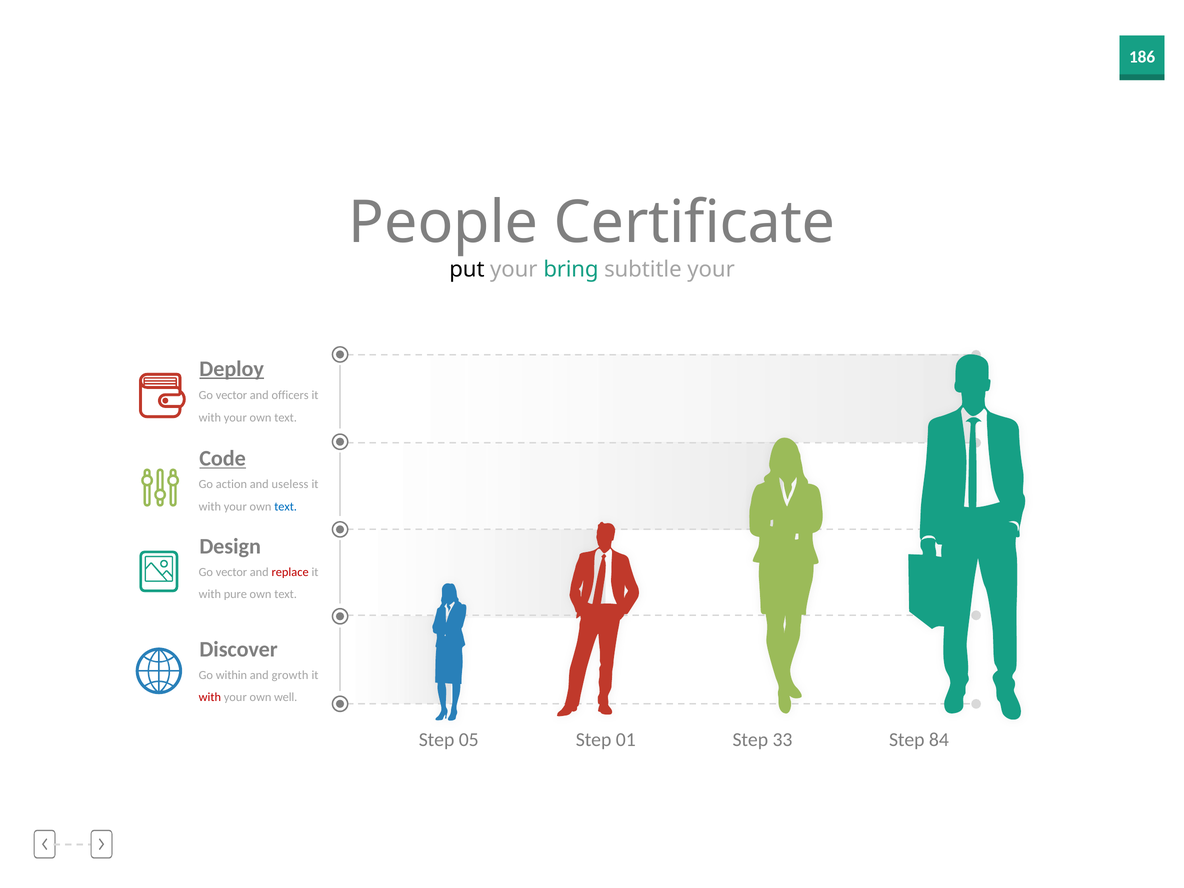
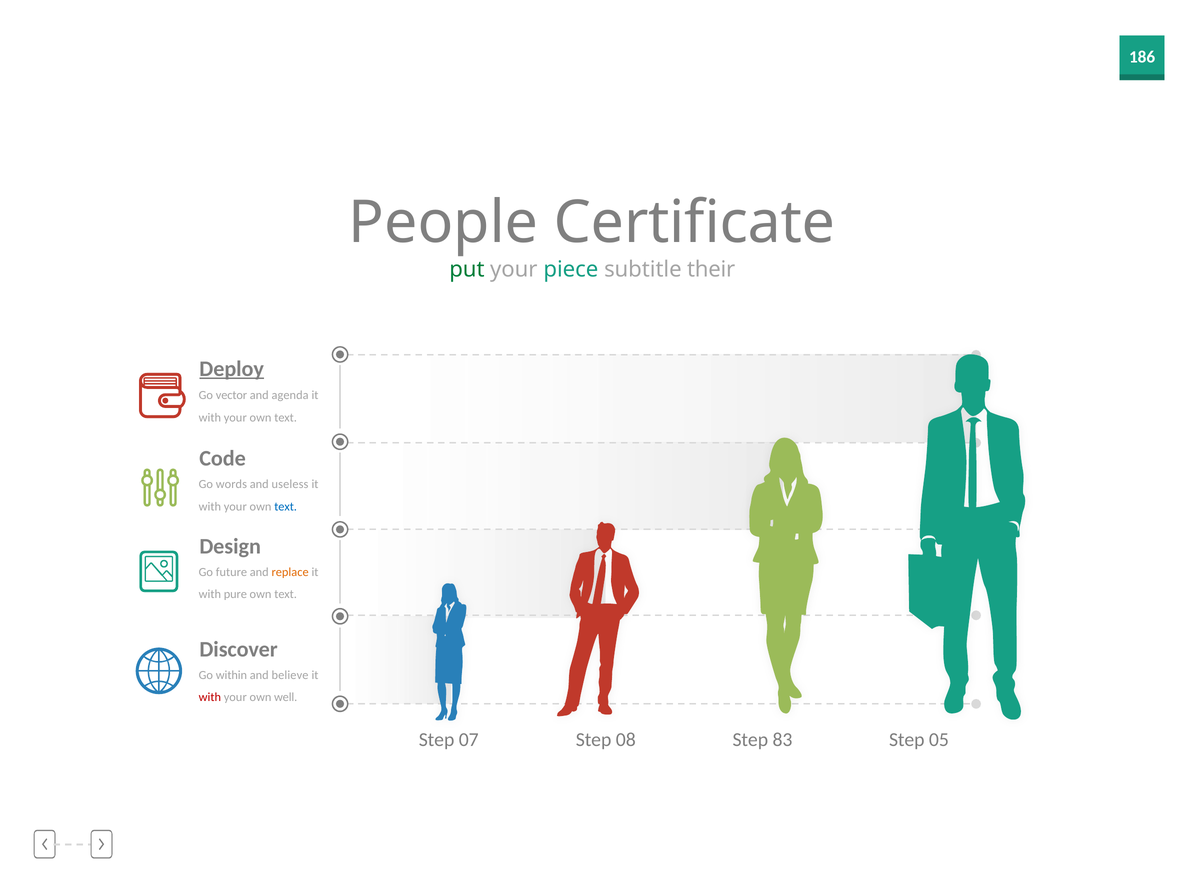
put colour: black -> green (467, 269)
bring: bring -> piece (571, 269)
subtitle your: your -> their (711, 269)
officers: officers -> agenda (290, 395)
Code underline: present -> none (223, 458)
action: action -> words (231, 484)
vector: vector -> future (231, 572)
replace colour: red -> orange (290, 572)
growth: growth -> believe (290, 675)
05: 05 -> 07 (469, 740)
01: 01 -> 08 (626, 740)
33: 33 -> 83 (783, 740)
84: 84 -> 05 (939, 740)
